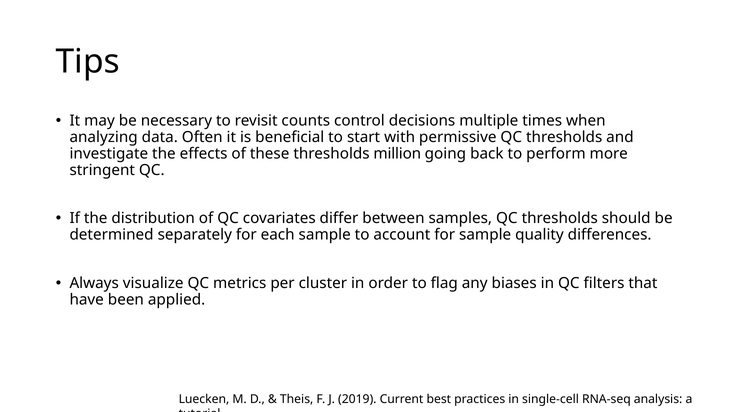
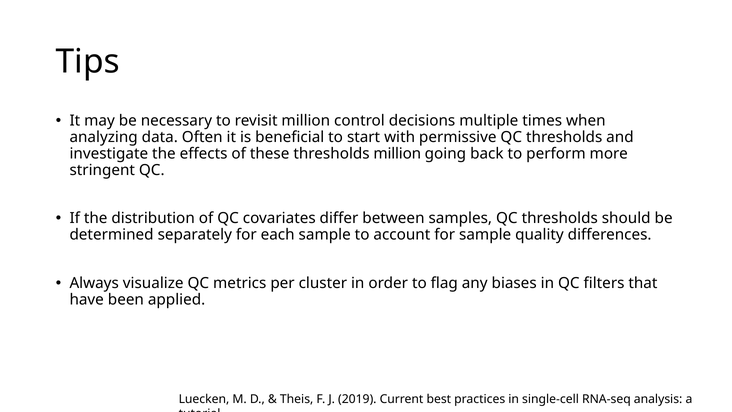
revisit counts: counts -> million (306, 121)
